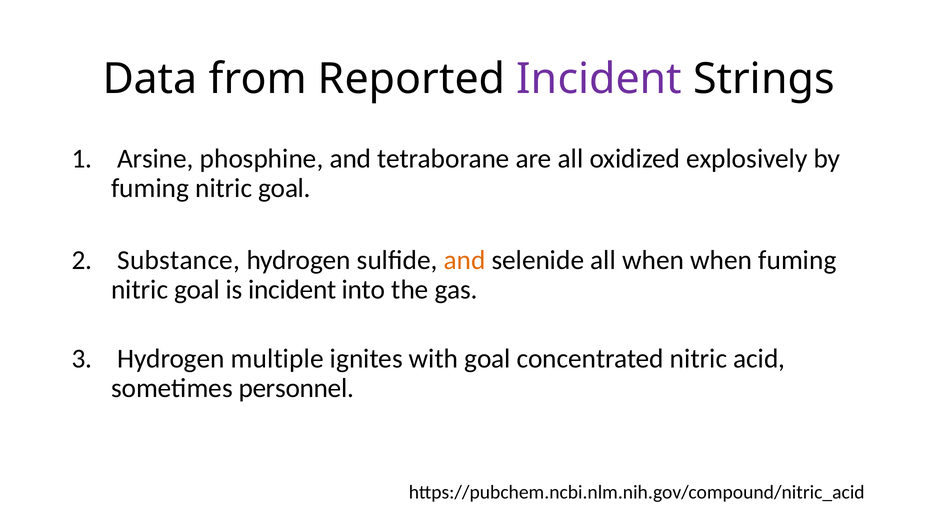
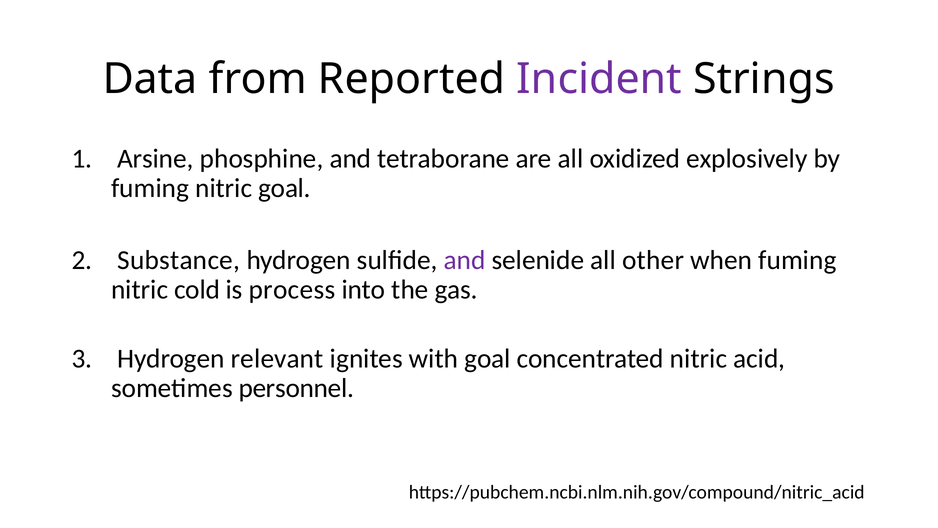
and colour: orange -> purple (465, 260)
all when: when -> other (653, 260)
goal: goal -> cold (197, 290)
is incident: incident -> process (292, 290)
multiple: multiple -> relevant (277, 358)
